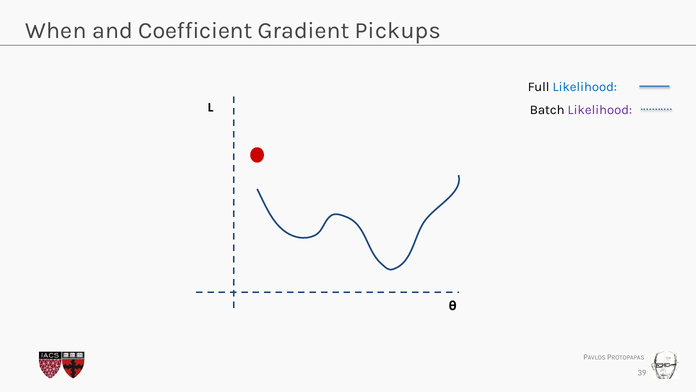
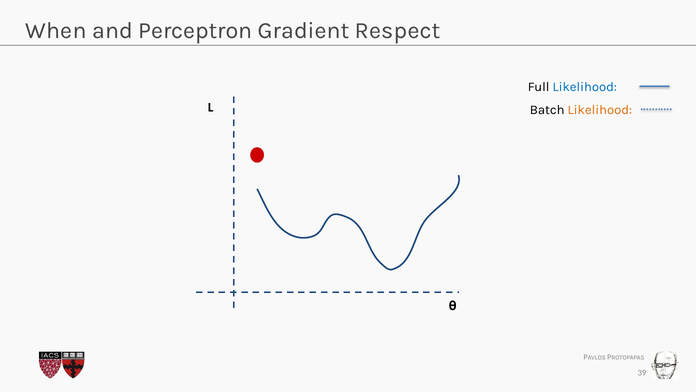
Coefficient: Coefficient -> Perceptron (195, 30)
Pickups: Pickups -> Respect (398, 30)
Likelihood colour: purple -> orange (600, 110)
